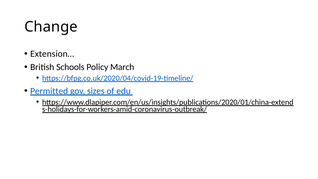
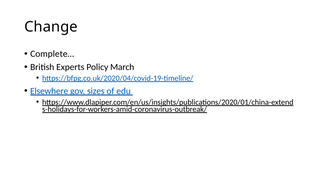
Extension…: Extension… -> Complete… (52, 54)
Schools: Schools -> Experts (70, 67)
Permitted: Permitted -> Elsewhere (49, 91)
